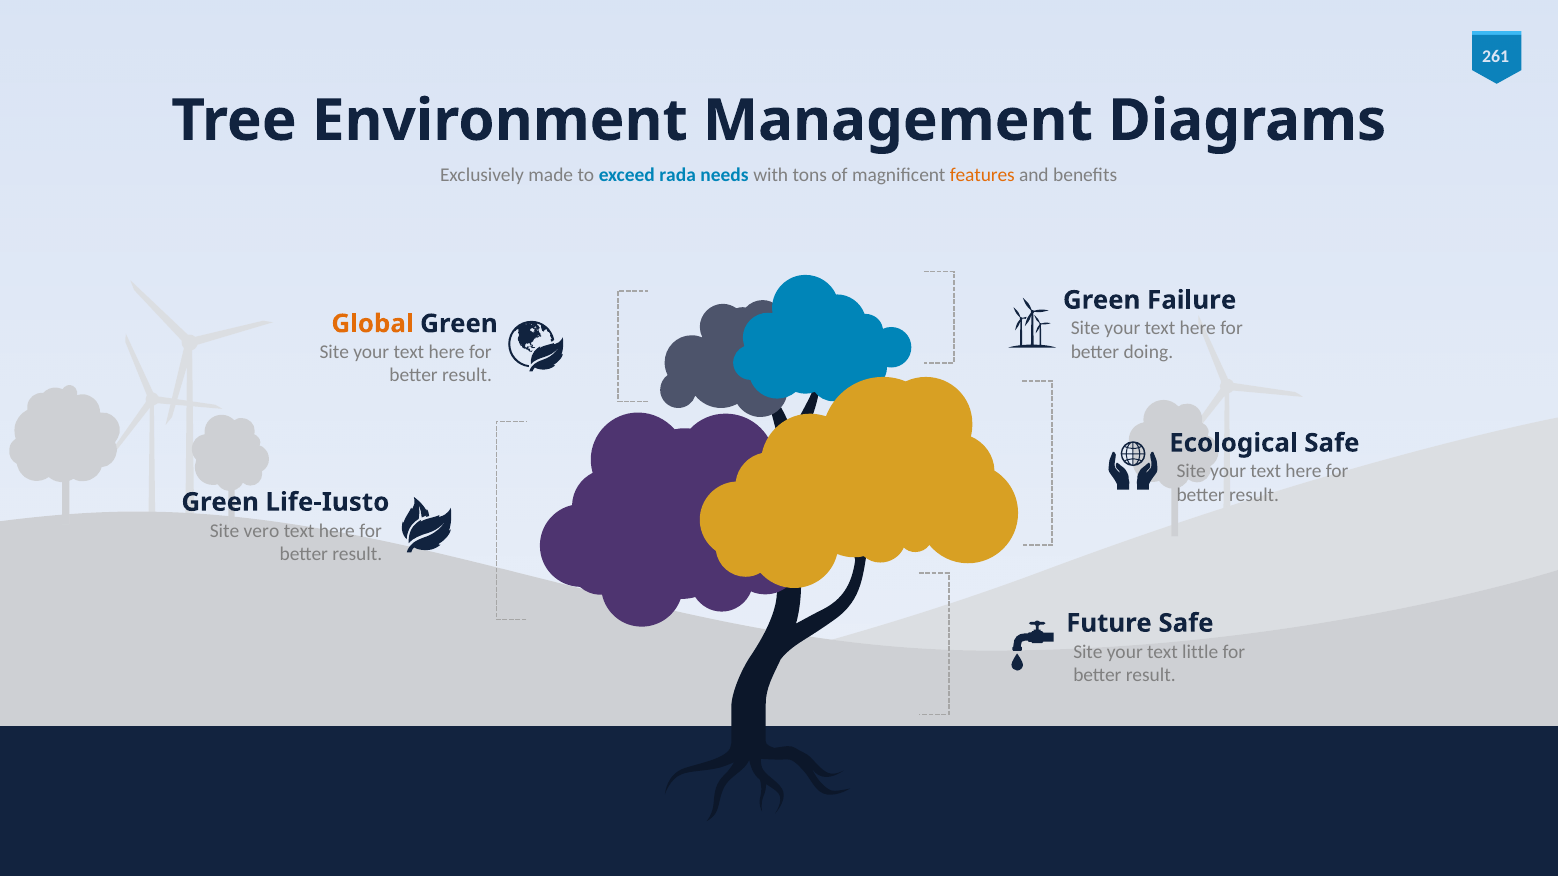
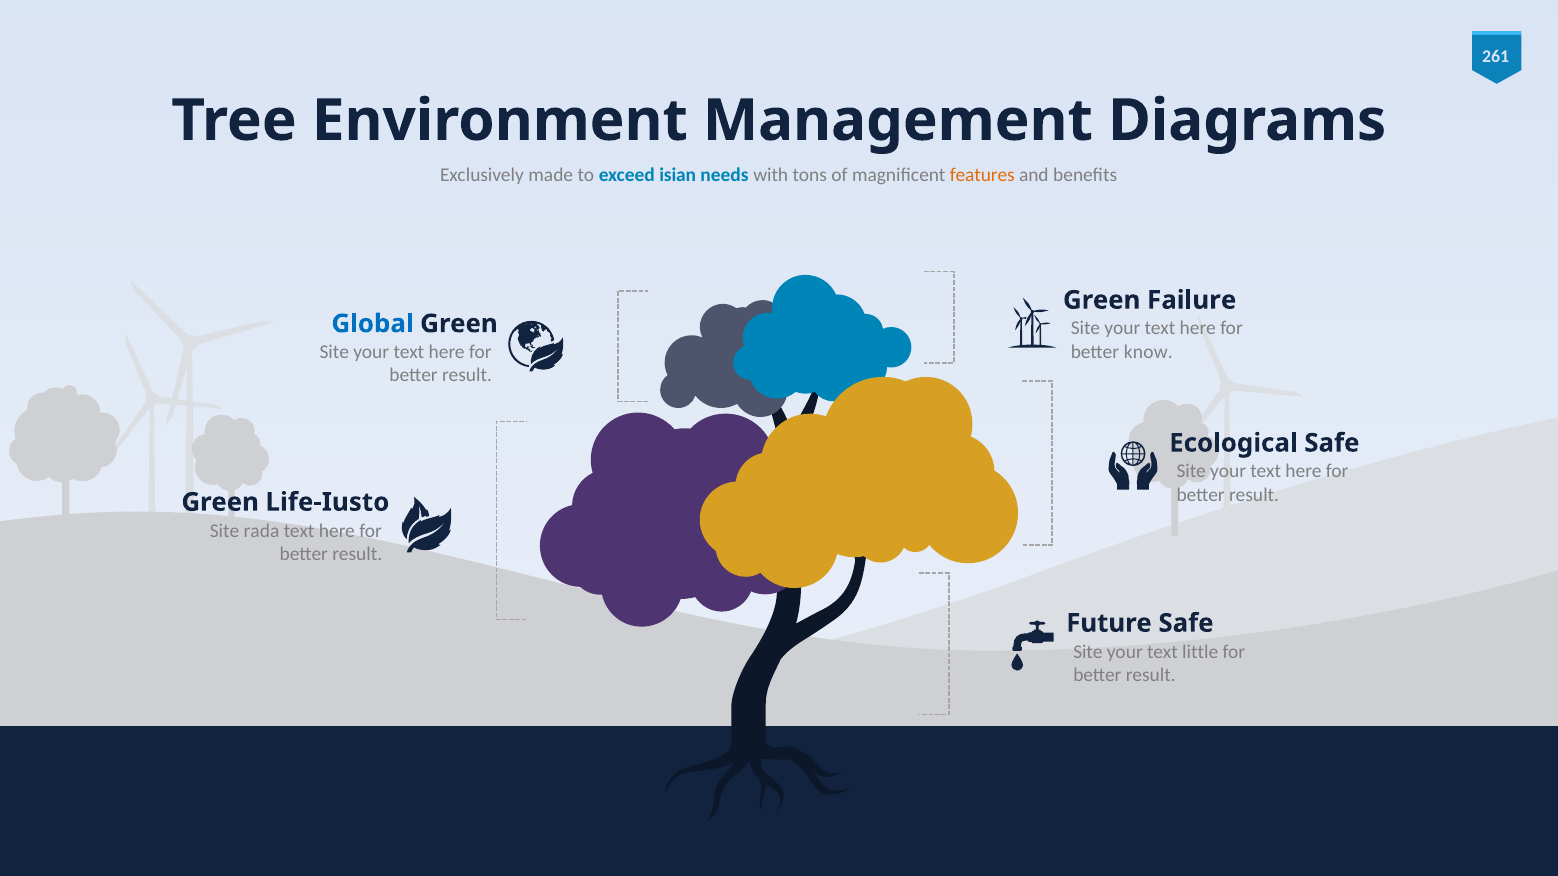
rada: rada -> isian (678, 175)
Global colour: orange -> blue (372, 324)
doing: doing -> know (1148, 352)
vero: vero -> rada (261, 531)
